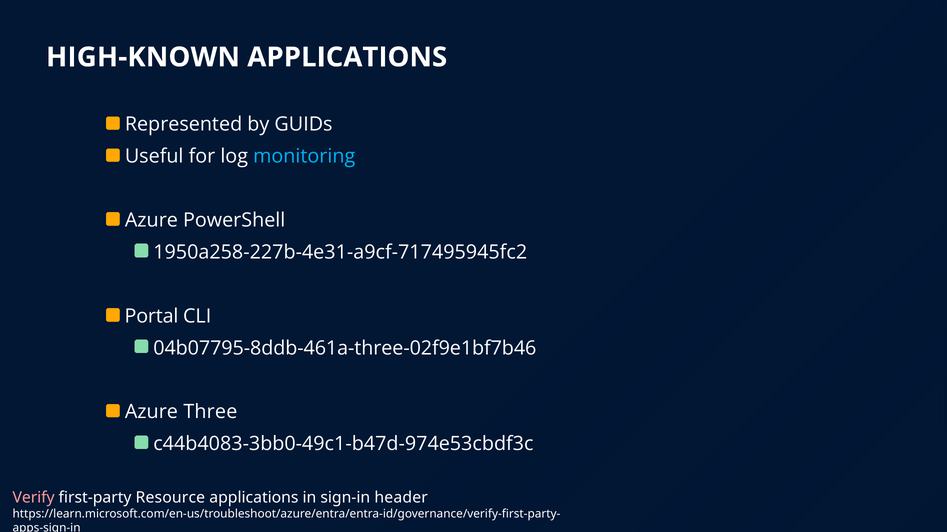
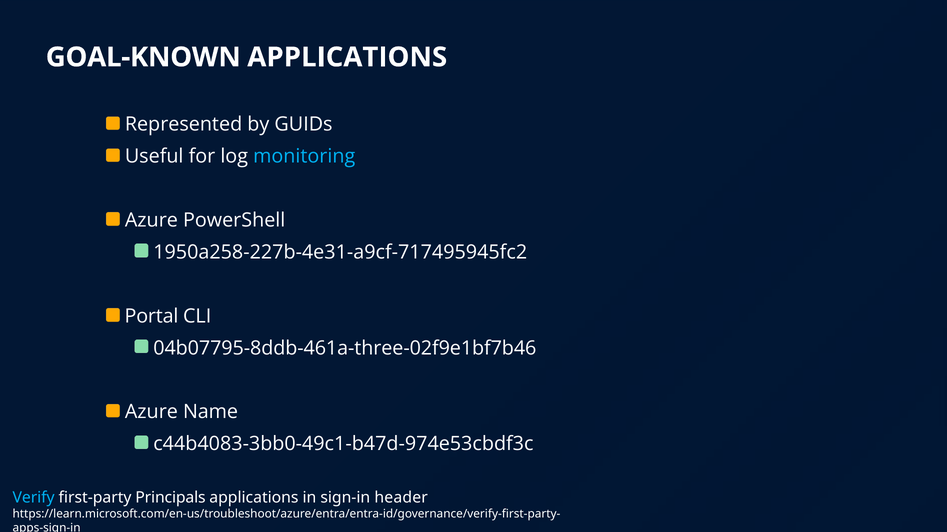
HIGH-KNOWN: HIGH-KNOWN -> GOAL-KNOWN (143, 57)
Three: Three -> Name (210, 412)
Verify colour: pink -> light blue (34, 498)
Resource: Resource -> Principals (170, 498)
